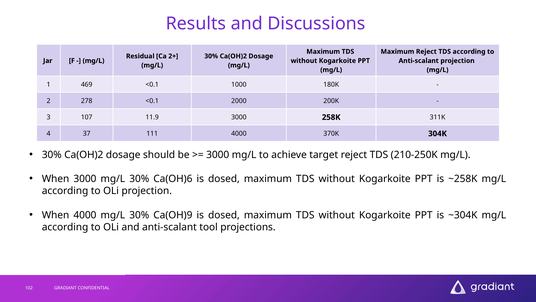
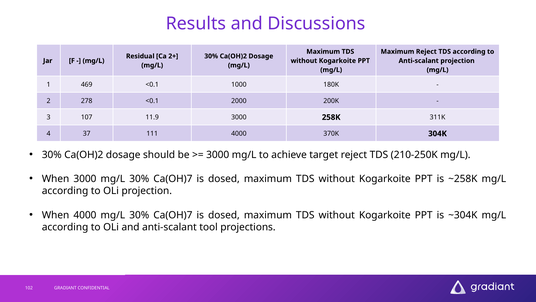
3000 mg/L 30% Ca(OH)6: Ca(OH)6 -> Ca(OH)7 (173, 179)
4000 mg/L 30% Ca(OH)9: Ca(OH)9 -> Ca(OH)7 (173, 215)
